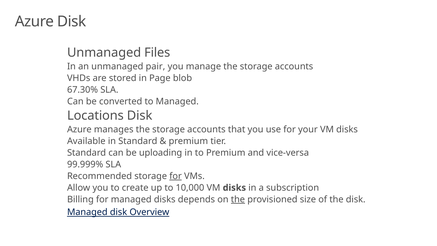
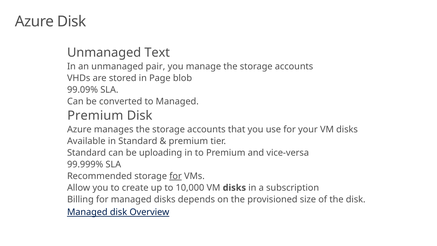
Files: Files -> Text (157, 53)
67.30%: 67.30% -> 99.09% (83, 90)
Locations: Locations -> Premium (95, 116)
the underline: present -> none (238, 199)
